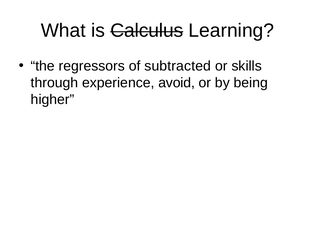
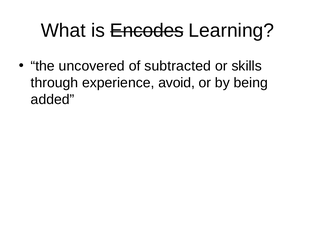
Calculus: Calculus -> Encodes (147, 30)
regressors: regressors -> uncovered (92, 66)
higher: higher -> added (53, 100)
